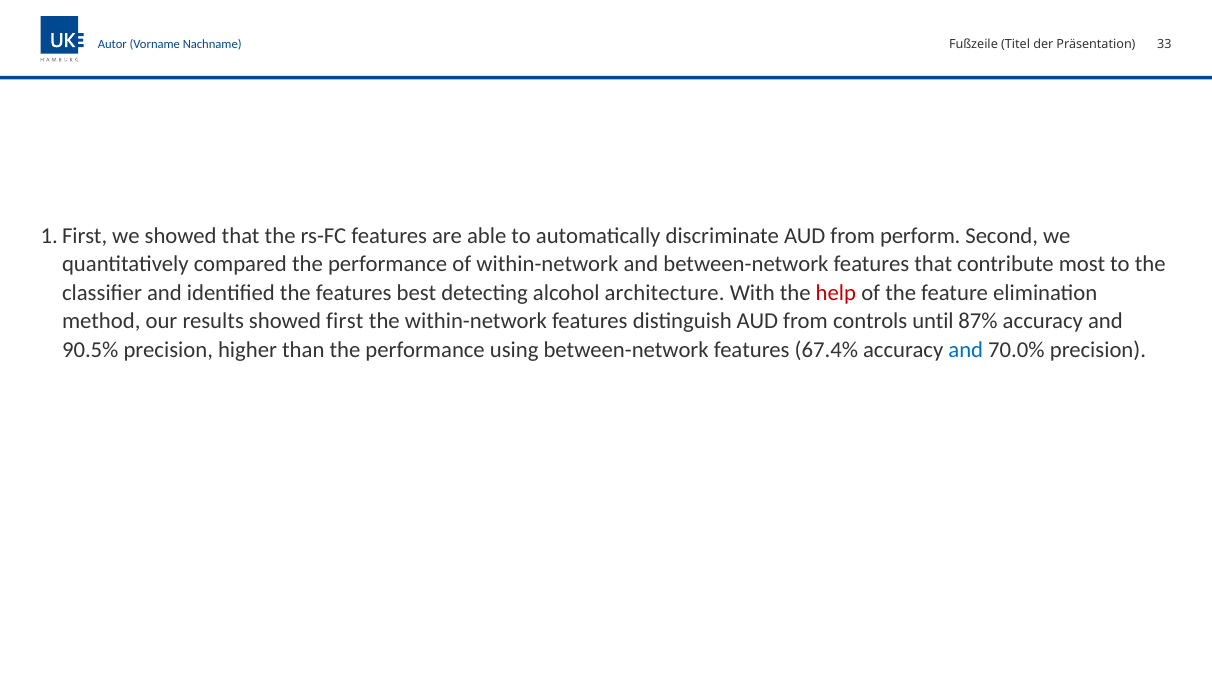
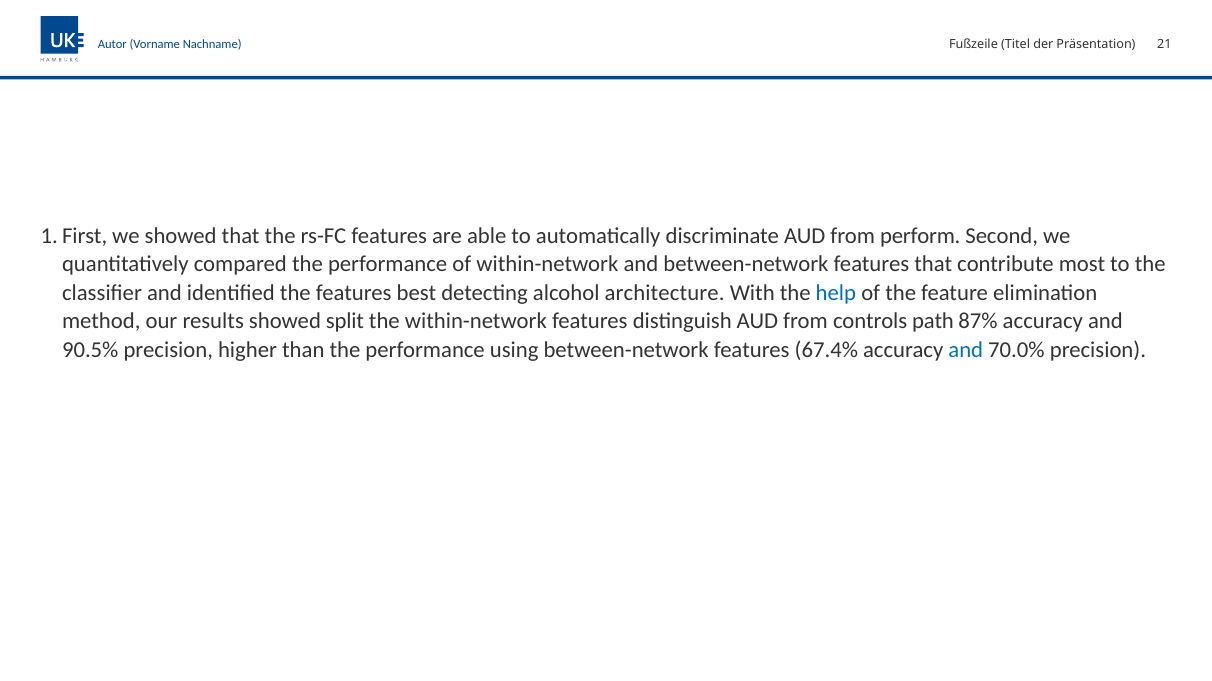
33: 33 -> 21 (1164, 44)
help colour: red -> blue (836, 293)
first: first -> split (345, 322)
until: until -> path (933, 322)
